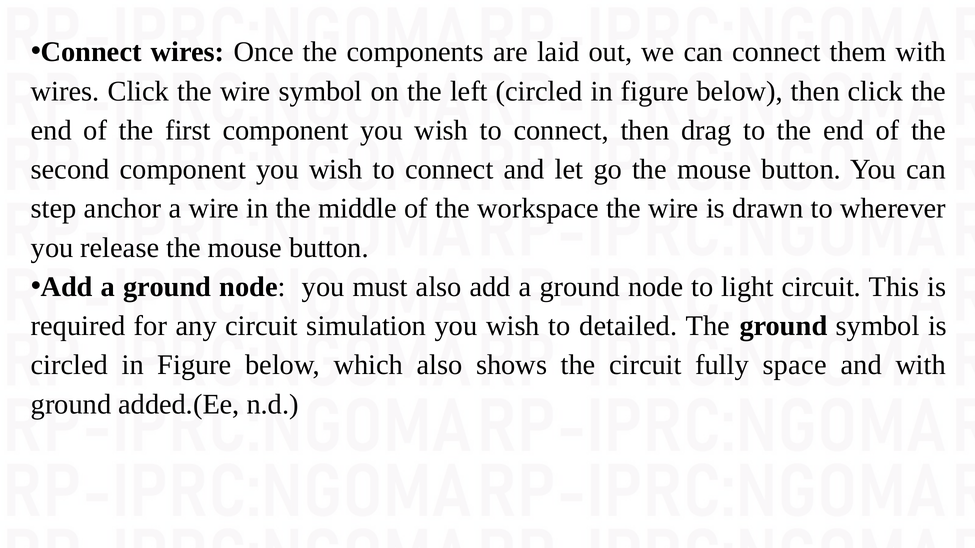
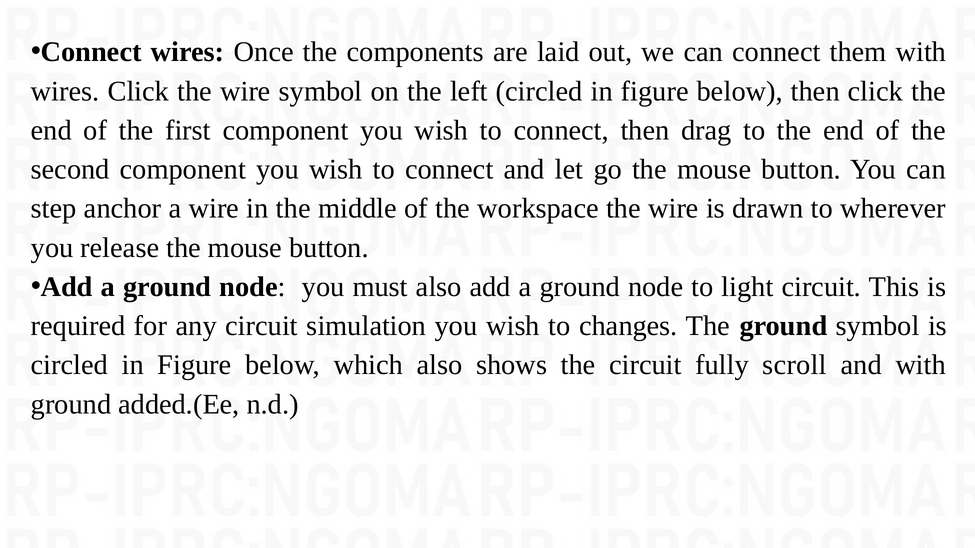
detailed: detailed -> changes (628, 326)
space: space -> scroll (795, 365)
